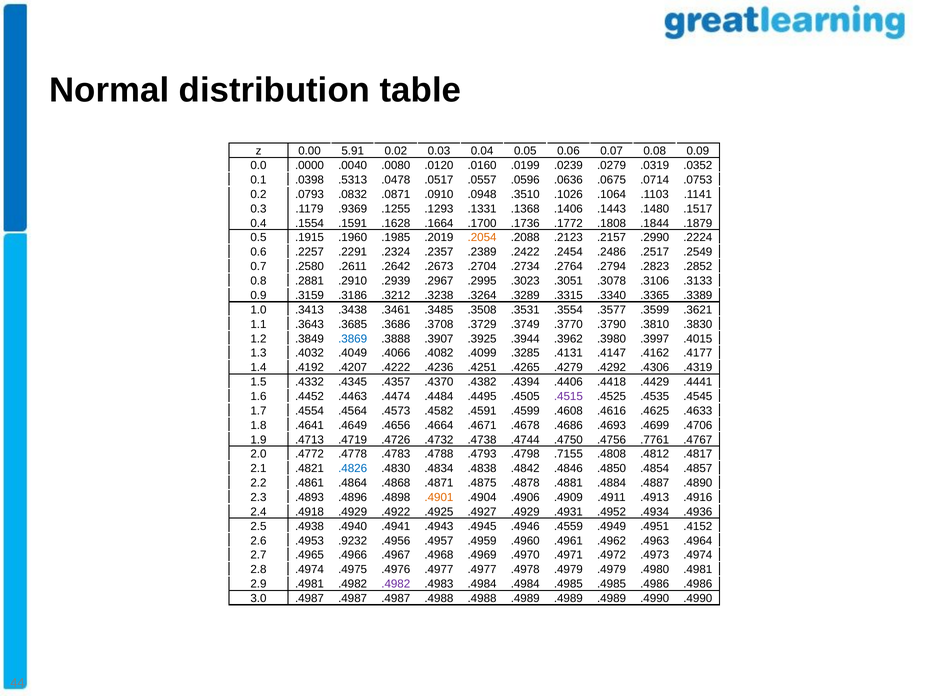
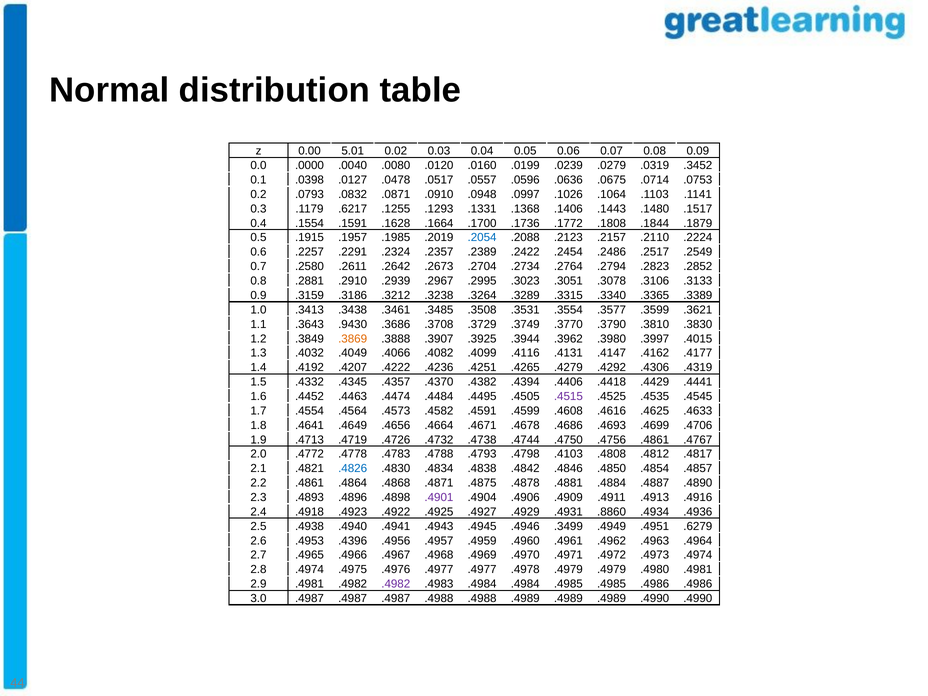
5.91: 5.91 -> 5.01 (353, 151)
.0352: .0352 -> .3452 (698, 166)
.5313: .5313 -> .0127 (353, 180)
.3510: .3510 -> .0997 (525, 194)
.9369: .9369 -> .6217 (353, 209)
.1960: .1960 -> .1957 (353, 238)
.2054 colour: orange -> blue (482, 238)
.2990: .2990 -> .2110 (655, 238)
.3685: .3685 -> .9430 (353, 324)
.3869 colour: blue -> orange (353, 339)
.3285: .3285 -> .4116 (525, 353)
.4756 .7761: .7761 -> .4861 (655, 440)
.7155: .7155 -> .4103 (568, 454)
.4901 colour: orange -> purple (439, 497)
.4918 .4929: .4929 -> .4923 (353, 512)
.4952: .4952 -> .8860 (612, 512)
.4559: .4559 -> .3499 (568, 526)
.4152: .4152 -> .6279 (698, 526)
.9232: .9232 -> .4396 (353, 541)
